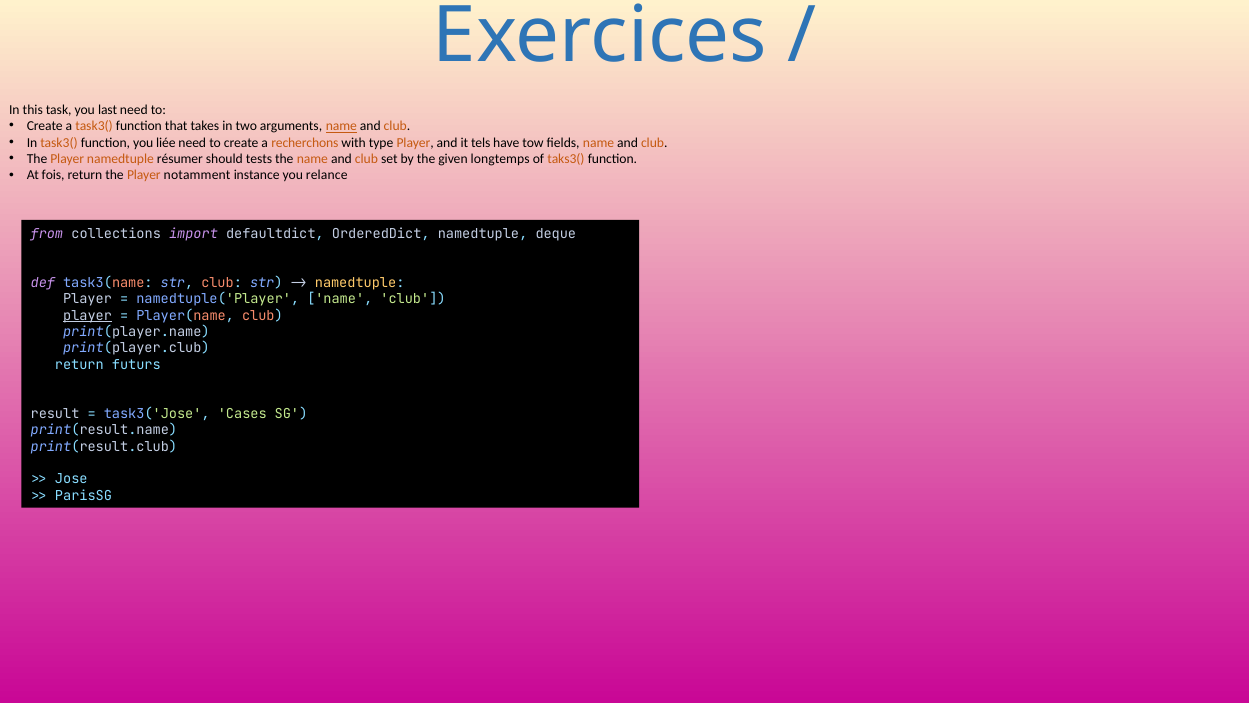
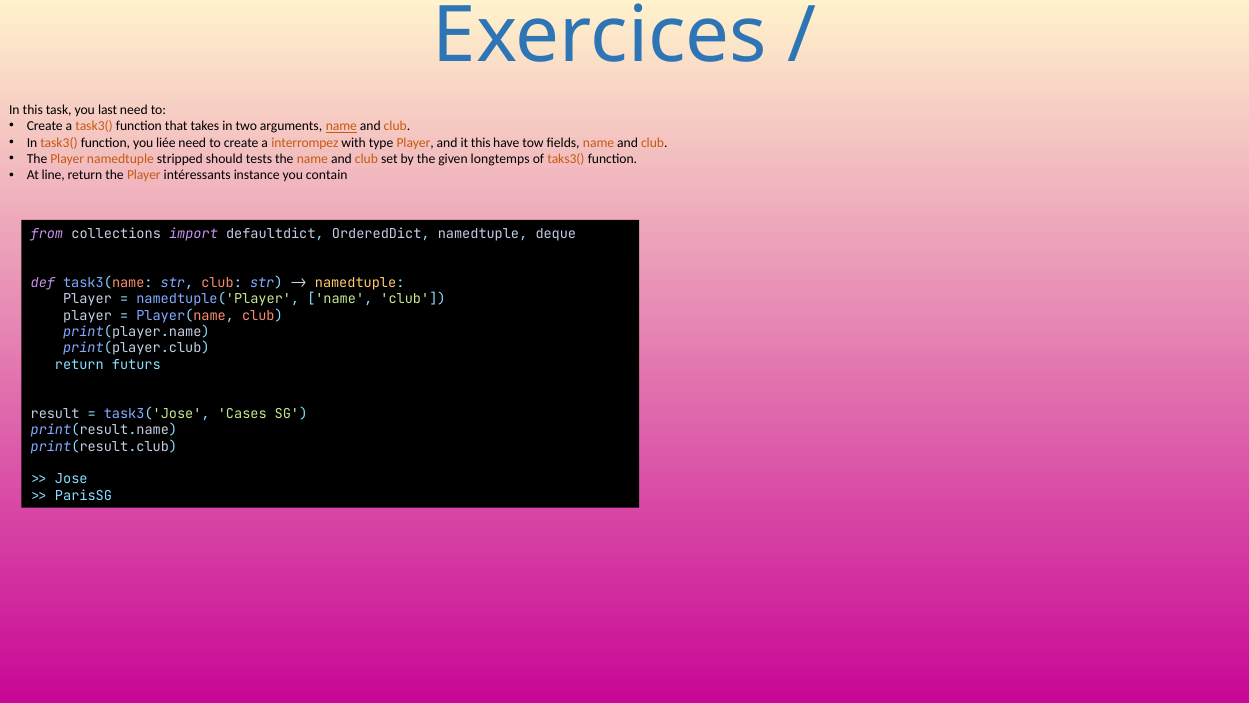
recherchons: recherchons -> interrompez (305, 142)
it tels: tels -> this (481, 142)
résumer: résumer -> stripped (180, 159)
fois: fois -> line (53, 175)
notamment: notamment -> intéressants (197, 175)
relance: relance -> contain (327, 175)
player underline: present -> none (88, 315)
